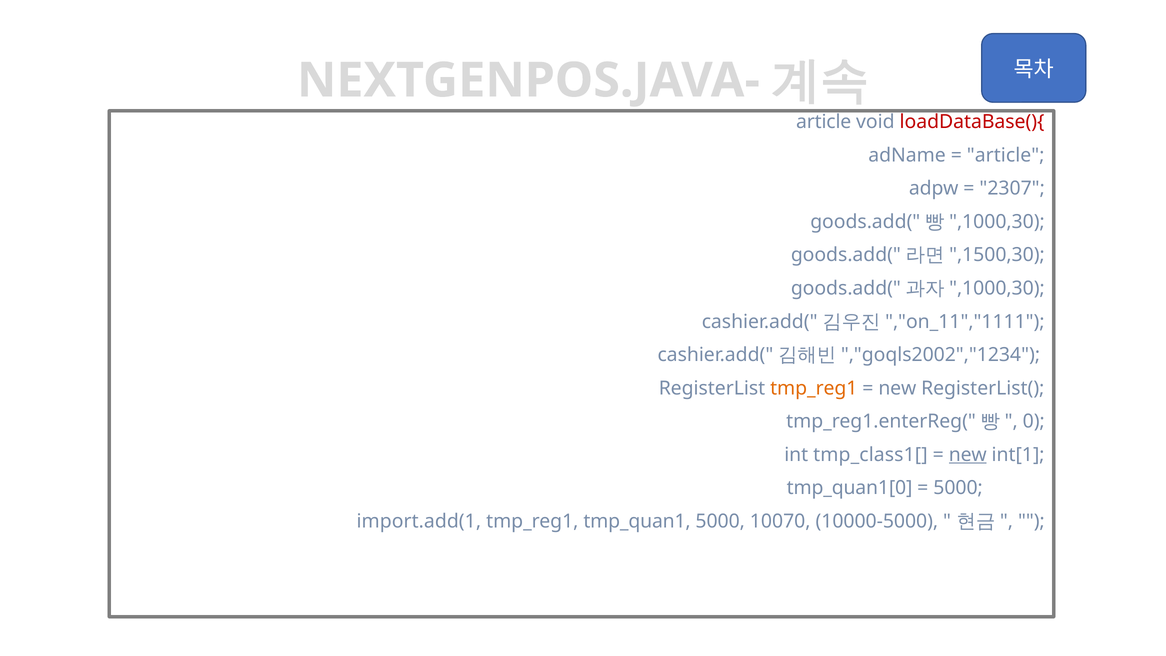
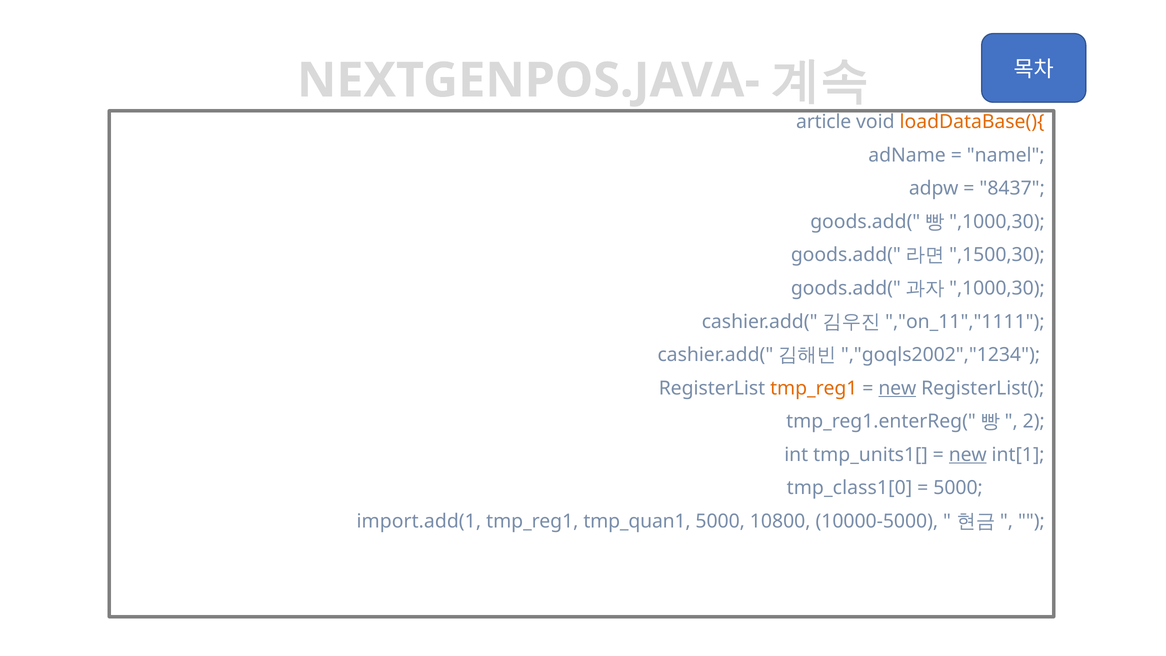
loadDataBase(){ colour: red -> orange (972, 122)
article: article -> namel (1006, 155)
2307: 2307 -> 8437 (1012, 188)
new underline: none -> present (897, 388)
0: 0 -> 2 (1034, 421)
tmp_class1[: tmp_class1[ -> tmp_units1[ (871, 455)
tmp_quan1[0: tmp_quan1[0 -> tmp_class1[0 (849, 488)
10070: 10070 -> 10800 (780, 521)
